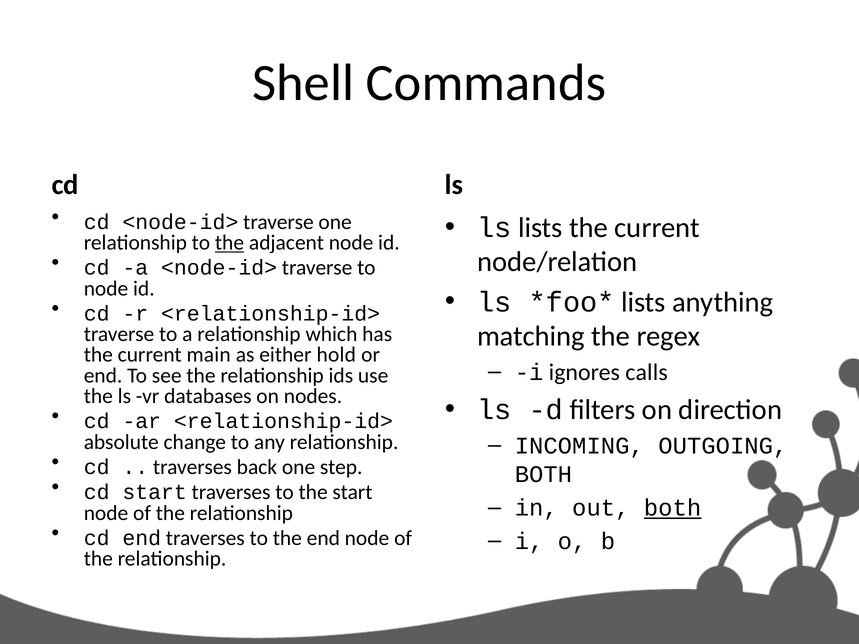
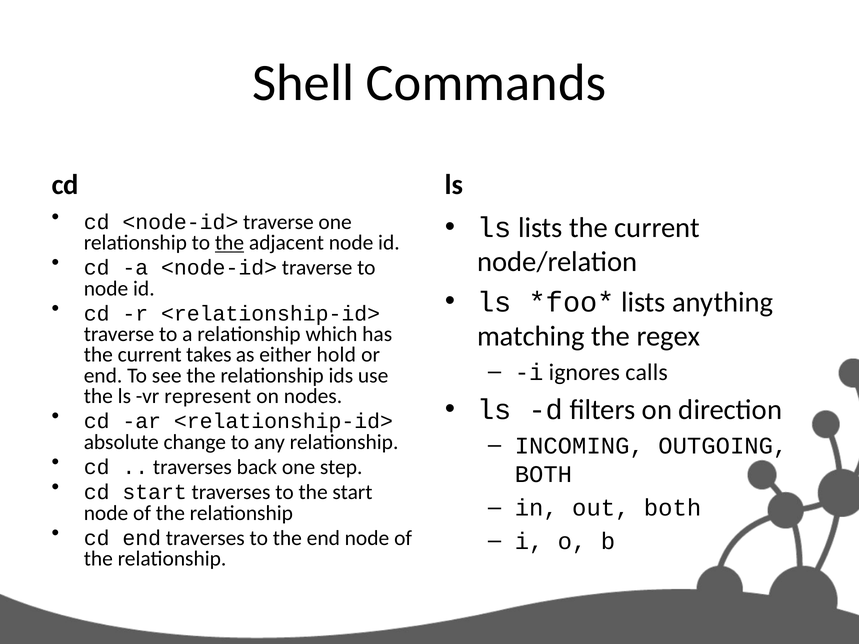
main: main -> takes (209, 355)
databases: databases -> represent (208, 396)
both underline: present -> none (673, 508)
